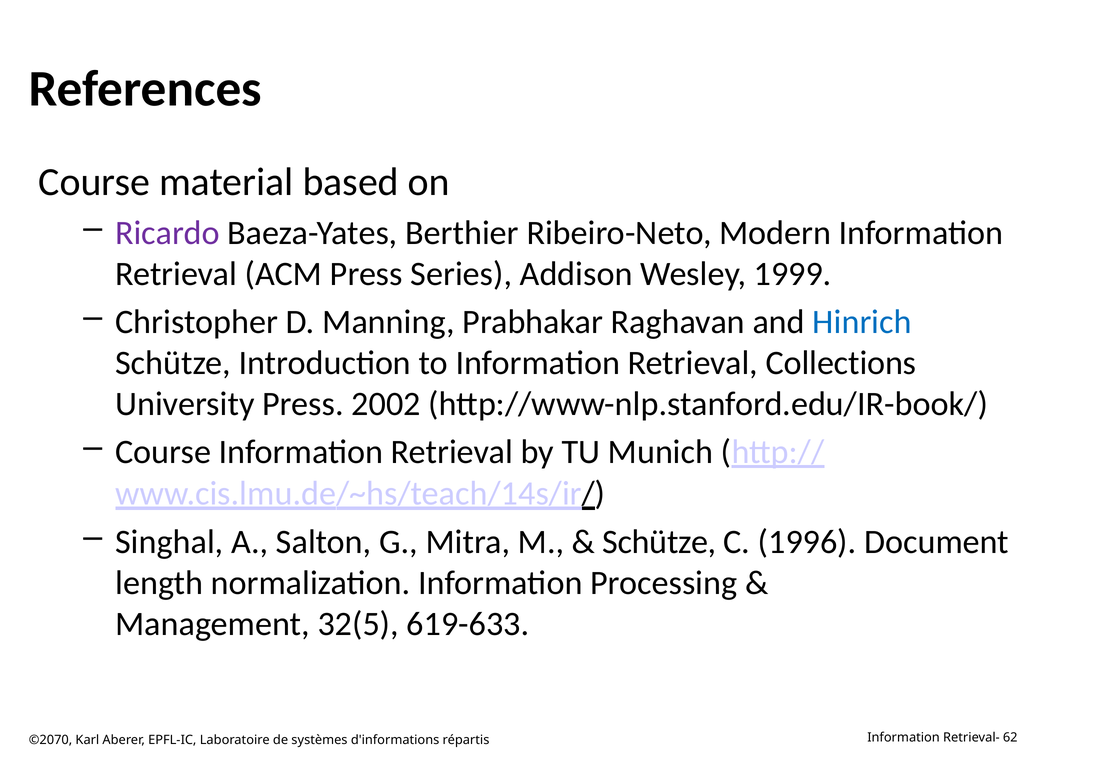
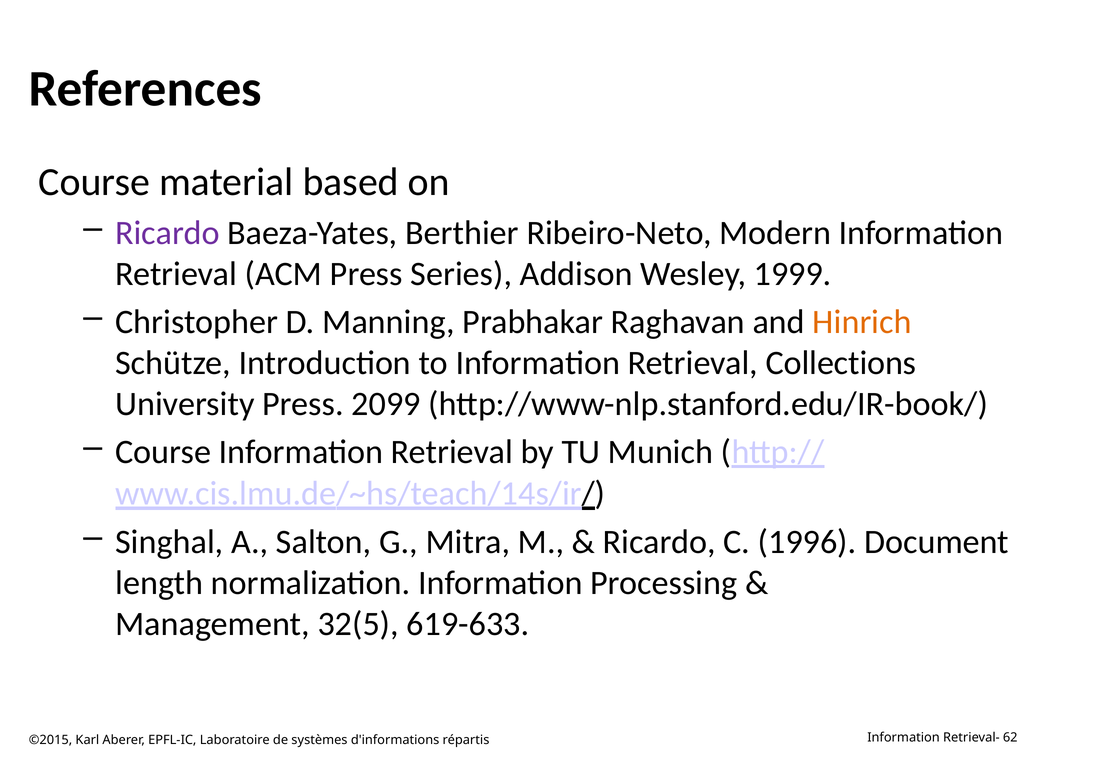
Hinrich colour: blue -> orange (862, 322)
2002: 2002 -> 2099 (386, 404)
Schütze: Schütze -> Ricardo (659, 542)
©2070: ©2070 -> ©2015 (51, 740)
